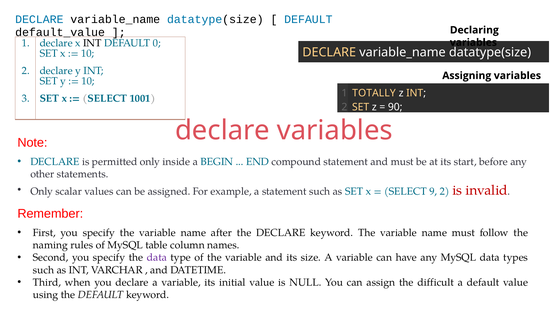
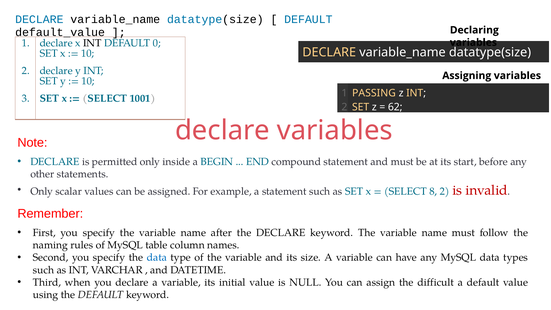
TOTALLY: TOTALLY -> PASSING (374, 93)
90: 90 -> 62 (395, 107)
9: 9 -> 8 (433, 191)
data colour: purple -> blue (157, 258)
